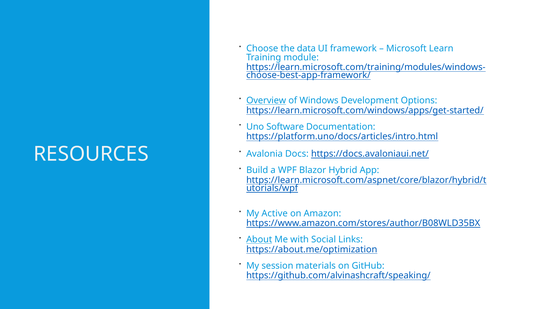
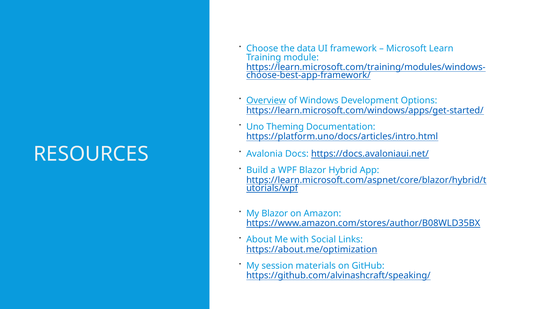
Software: Software -> Theming (285, 127)
My Active: Active -> Blazor (275, 213)
About underline: present -> none (259, 239)
